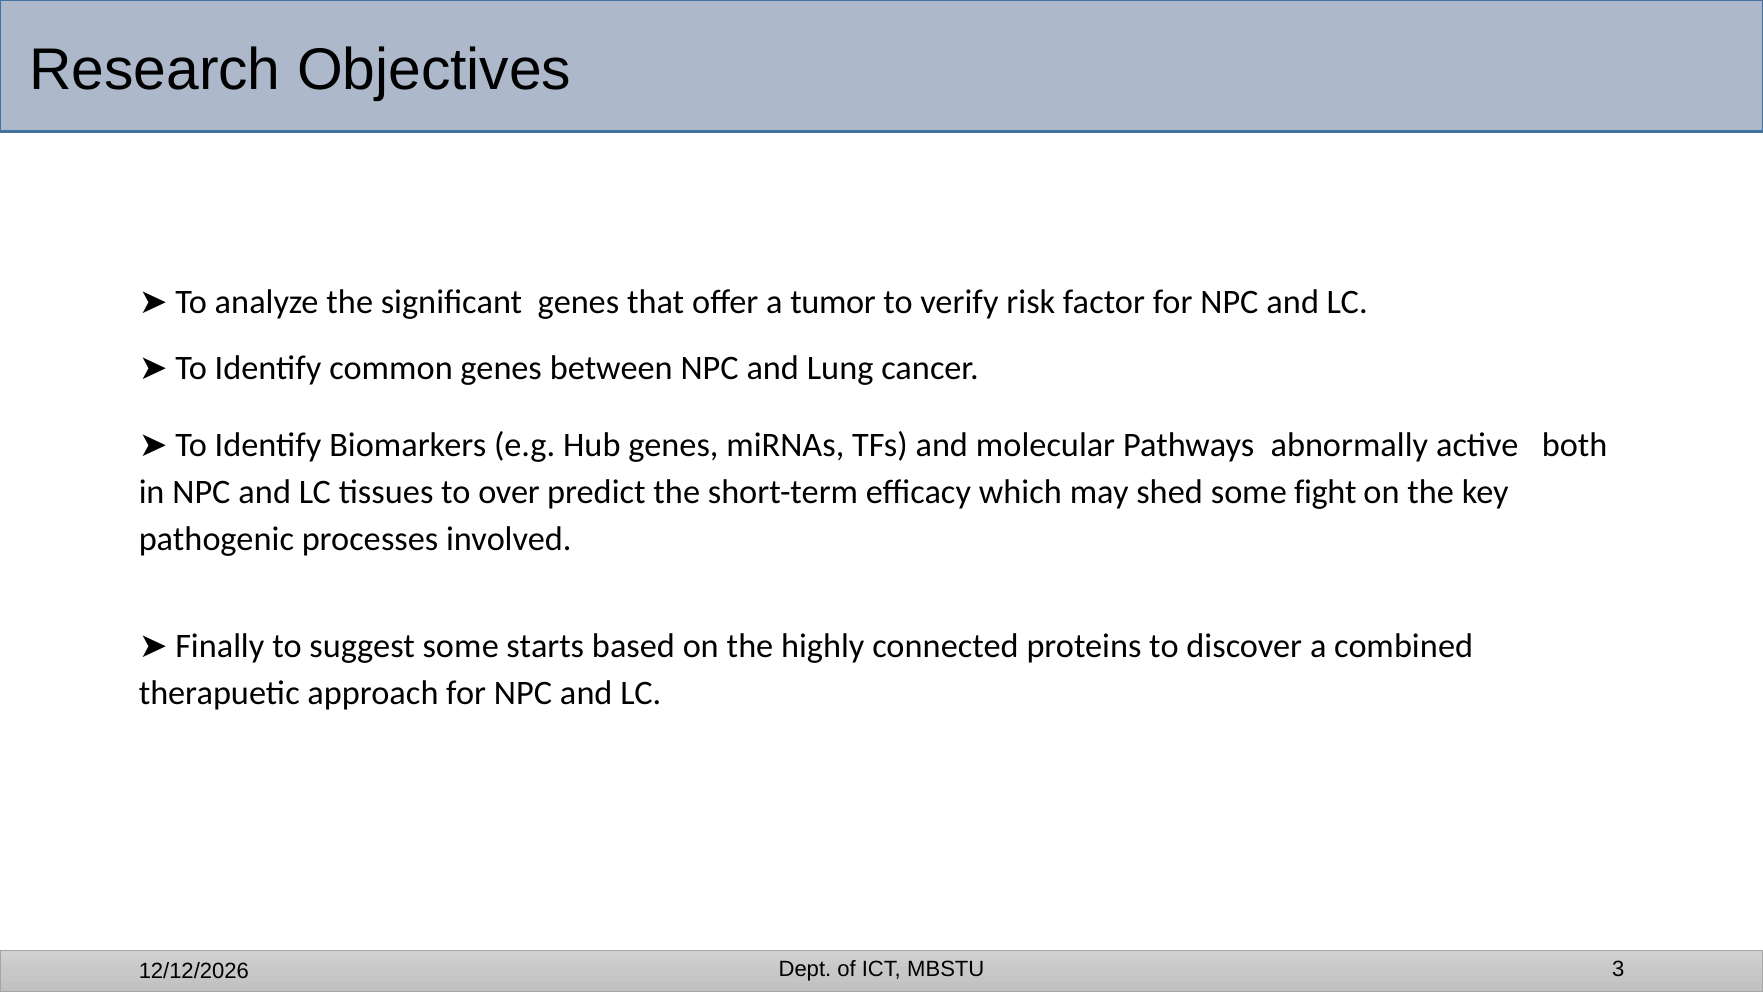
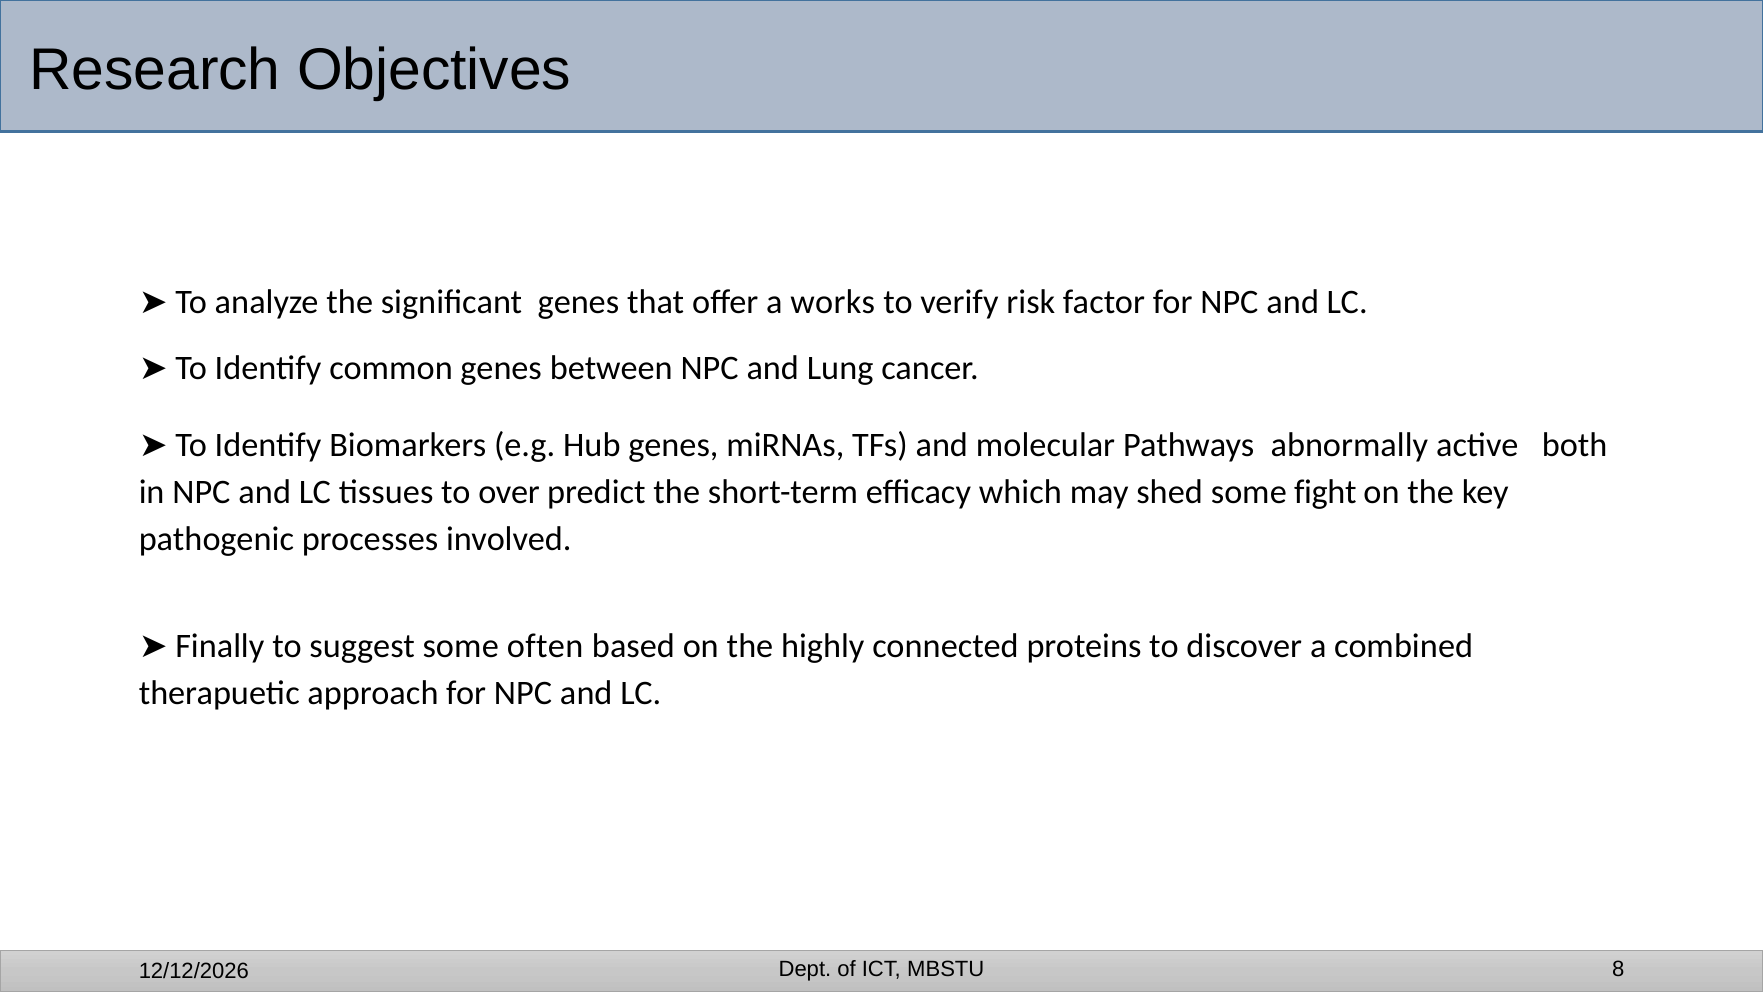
tumor: tumor -> works (833, 302)
starts: starts -> often (545, 646)
3: 3 -> 8 (1618, 969)
